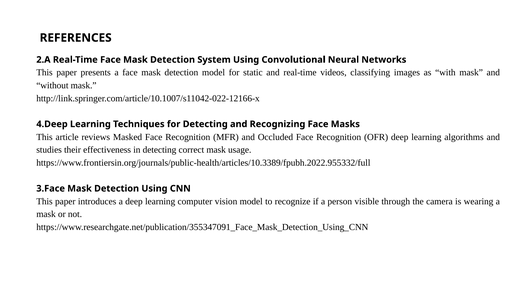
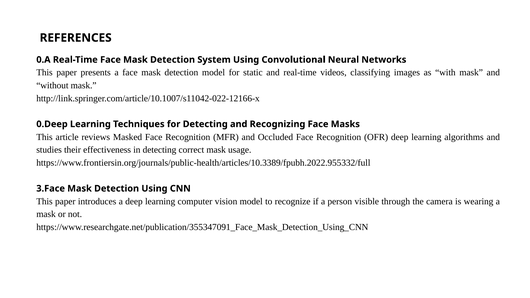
2.A: 2.A -> 0.A (43, 60)
4.Deep: 4.Deep -> 0.Deep (52, 124)
